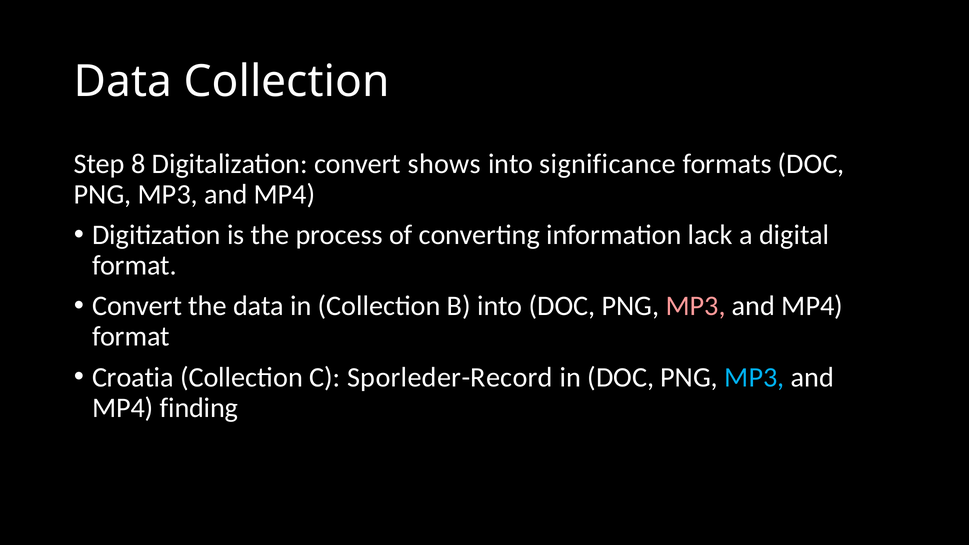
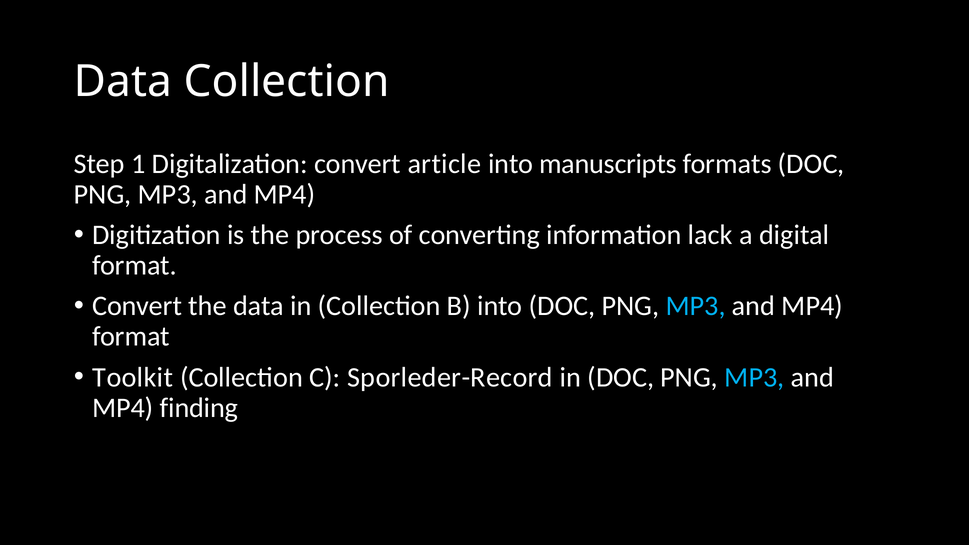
8: 8 -> 1 (138, 164)
shows: shows -> article (444, 164)
significance: significance -> manuscripts (608, 164)
MP3 colour: pink -> light blue (696, 306)
Croatia: Croatia -> Toolkit (133, 377)
